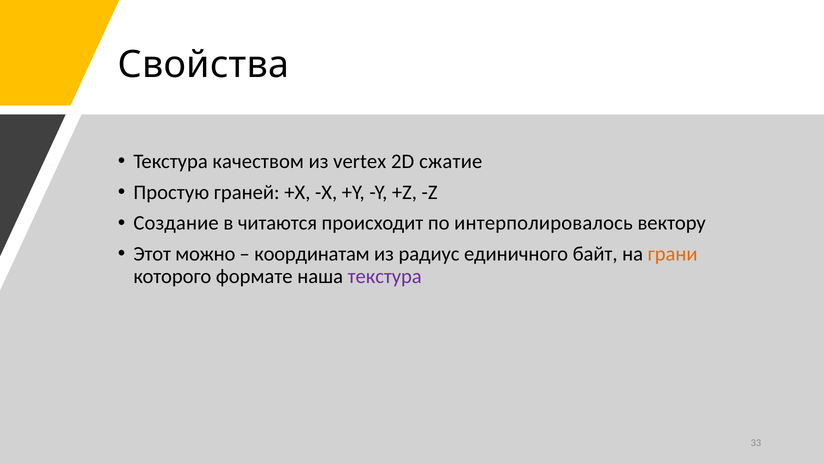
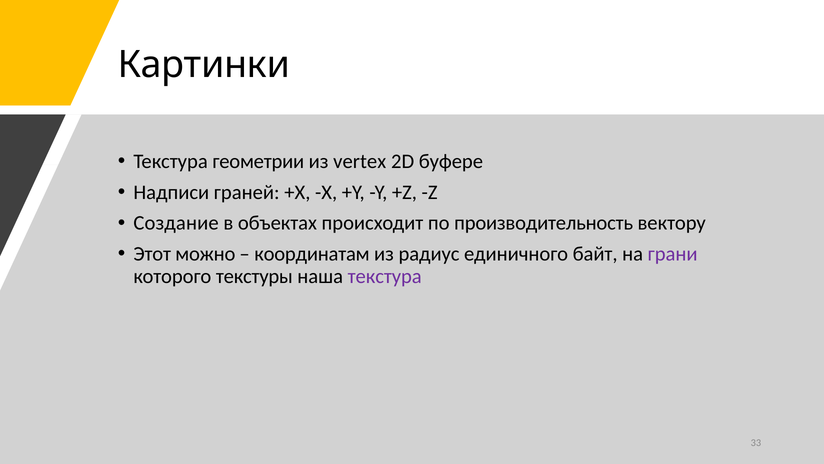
Свойства: Свойства -> Картинки (204, 65)
качеством: качеством -> геометрии (258, 161)
сжатие: сжатие -> буфере (451, 161)
Простую: Простую -> Надписи (171, 192)
читаются: читаются -> объектах (277, 223)
интерполировалось: интерполировалось -> производительность (544, 223)
грани colour: orange -> purple (673, 254)
формате: формате -> текстуры (254, 276)
